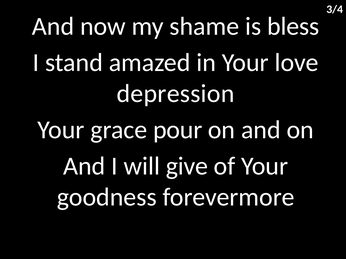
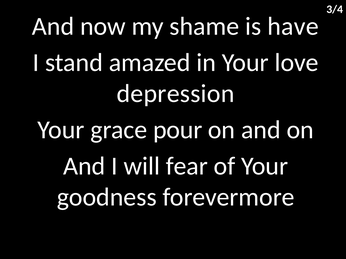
bless: bless -> have (293, 26)
give: give -> fear (187, 166)
